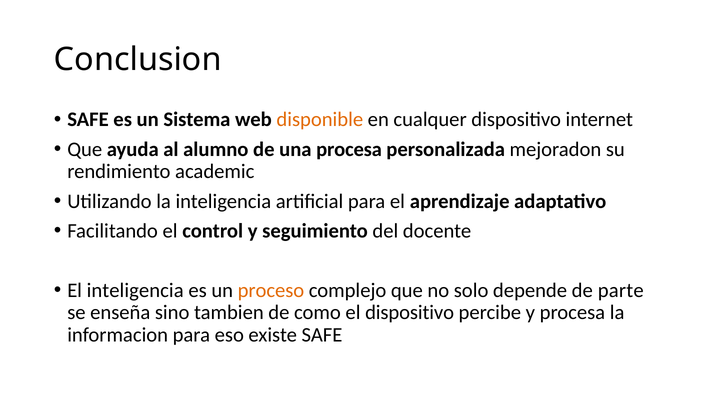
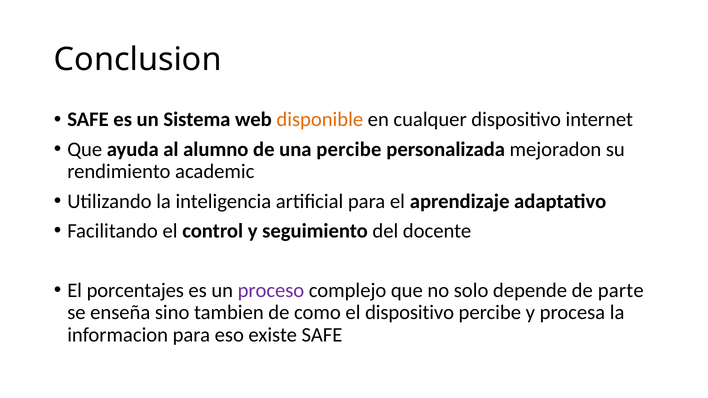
una procesa: procesa -> percibe (349, 149)
El inteligencia: inteligencia -> porcentajes (135, 290)
proceso colour: orange -> purple (271, 290)
